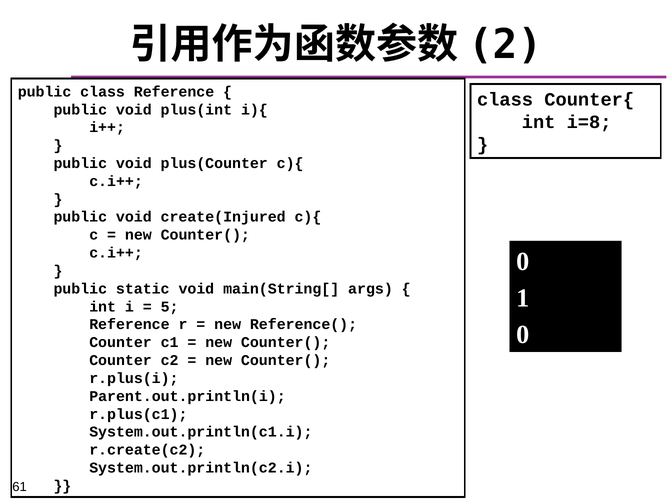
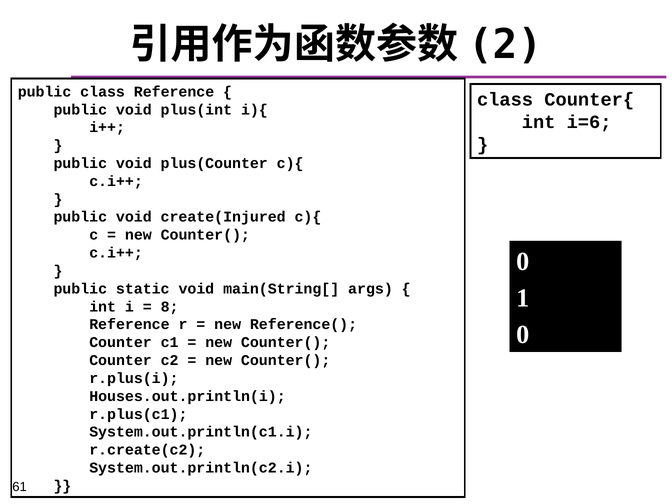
i=8: i=8 -> i=6 (589, 122)
5: 5 -> 8 (170, 307)
Parent.out.println(i: Parent.out.println(i -> Houses.out.println(i (188, 396)
